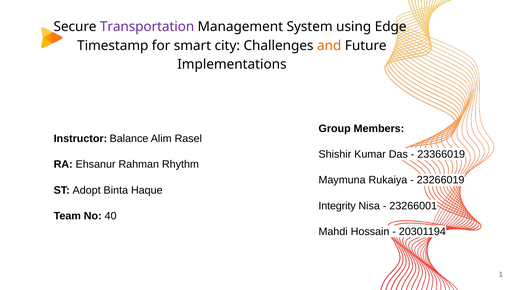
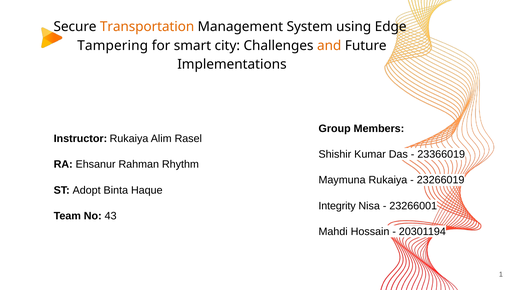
Transportation colour: purple -> orange (147, 27)
Timestamp: Timestamp -> Tampering (113, 45)
Instructor Balance: Balance -> Rukaiya (129, 139)
40: 40 -> 43 (111, 216)
